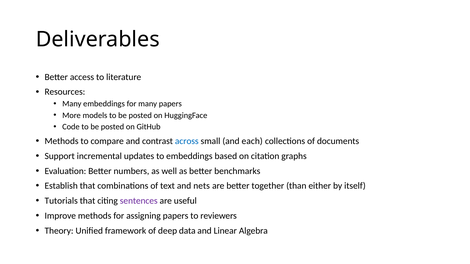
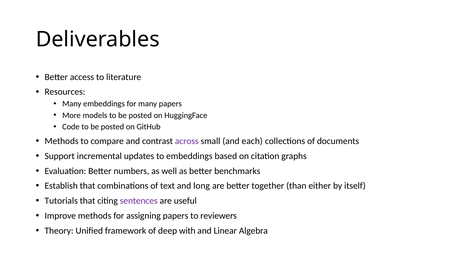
across colour: blue -> purple (187, 141)
nets: nets -> long (202, 186)
data: data -> with (187, 231)
